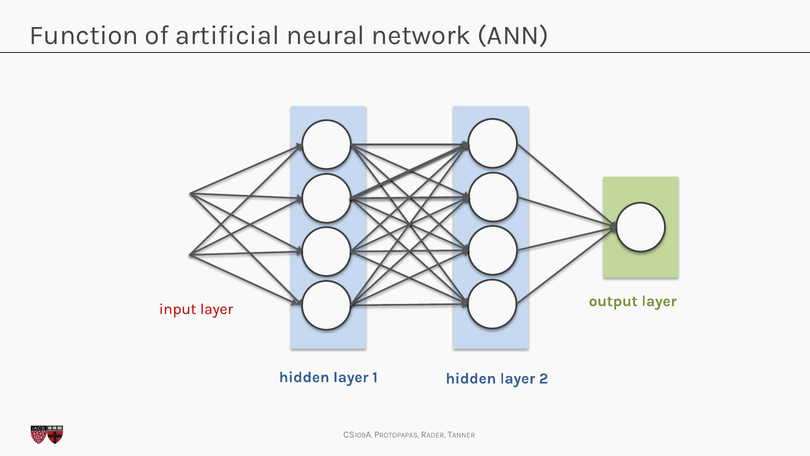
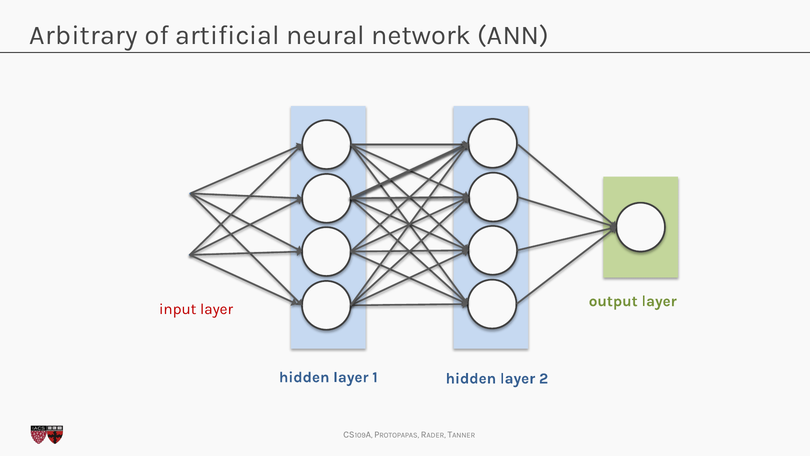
Function: Function -> Arbitrary (84, 35)
